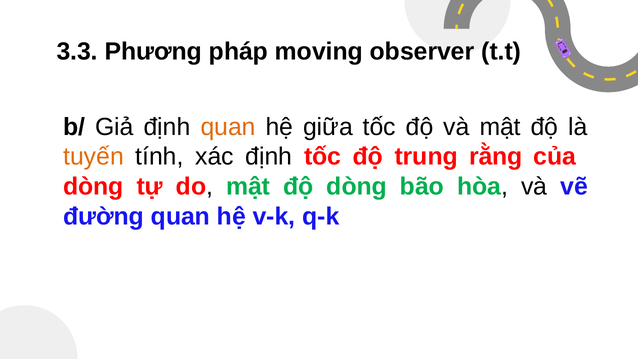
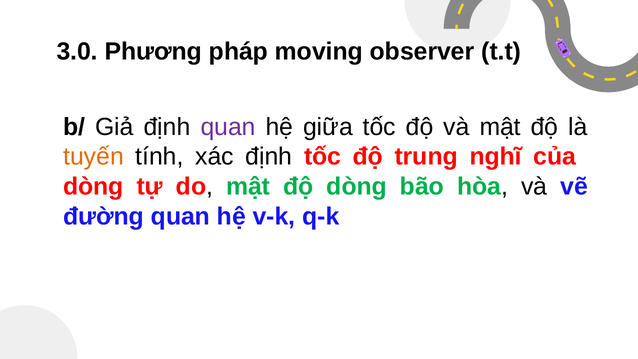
3.3: 3.3 -> 3.0 (77, 51)
quan colour: orange -> purple (228, 127)
rằng: rằng -> nghĩ (496, 157)
